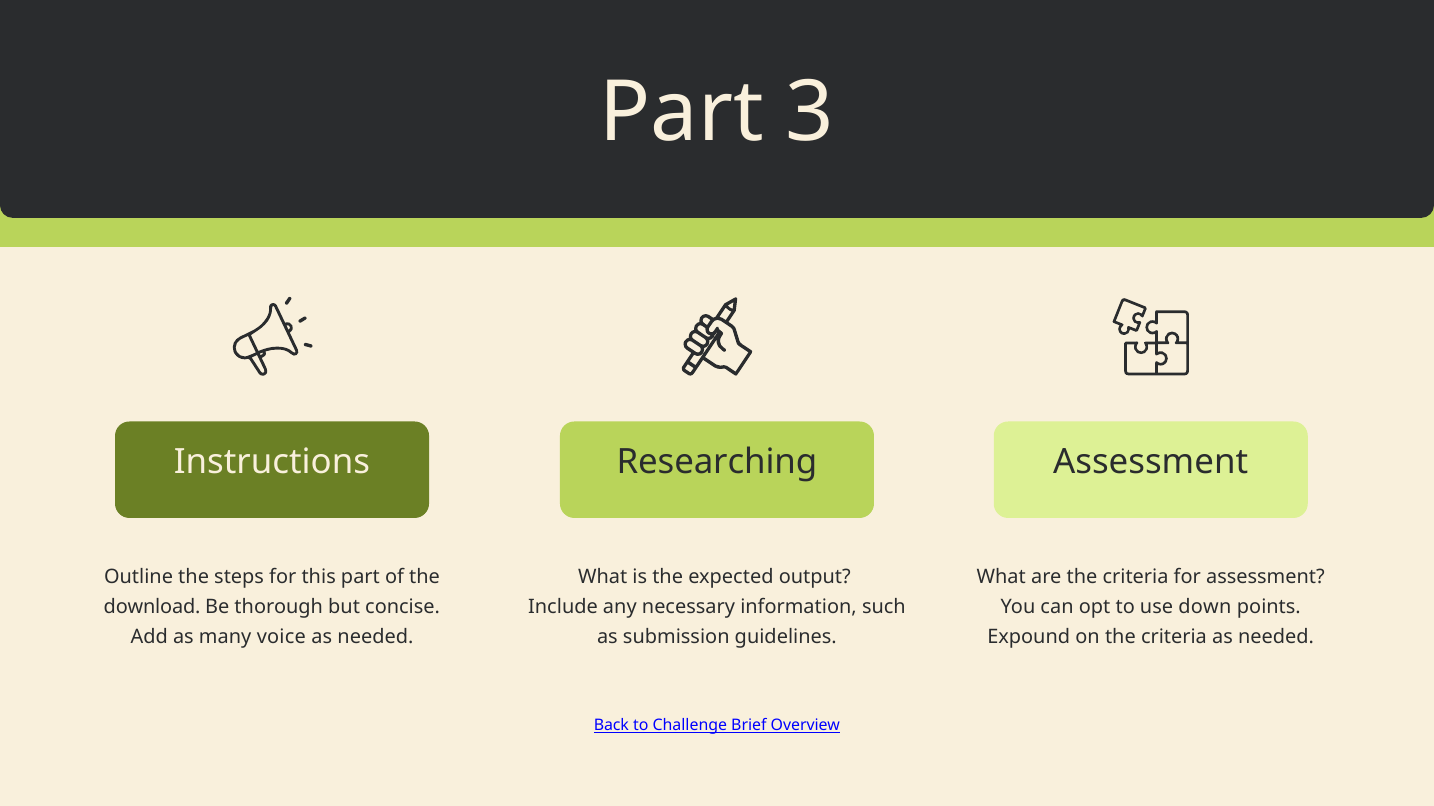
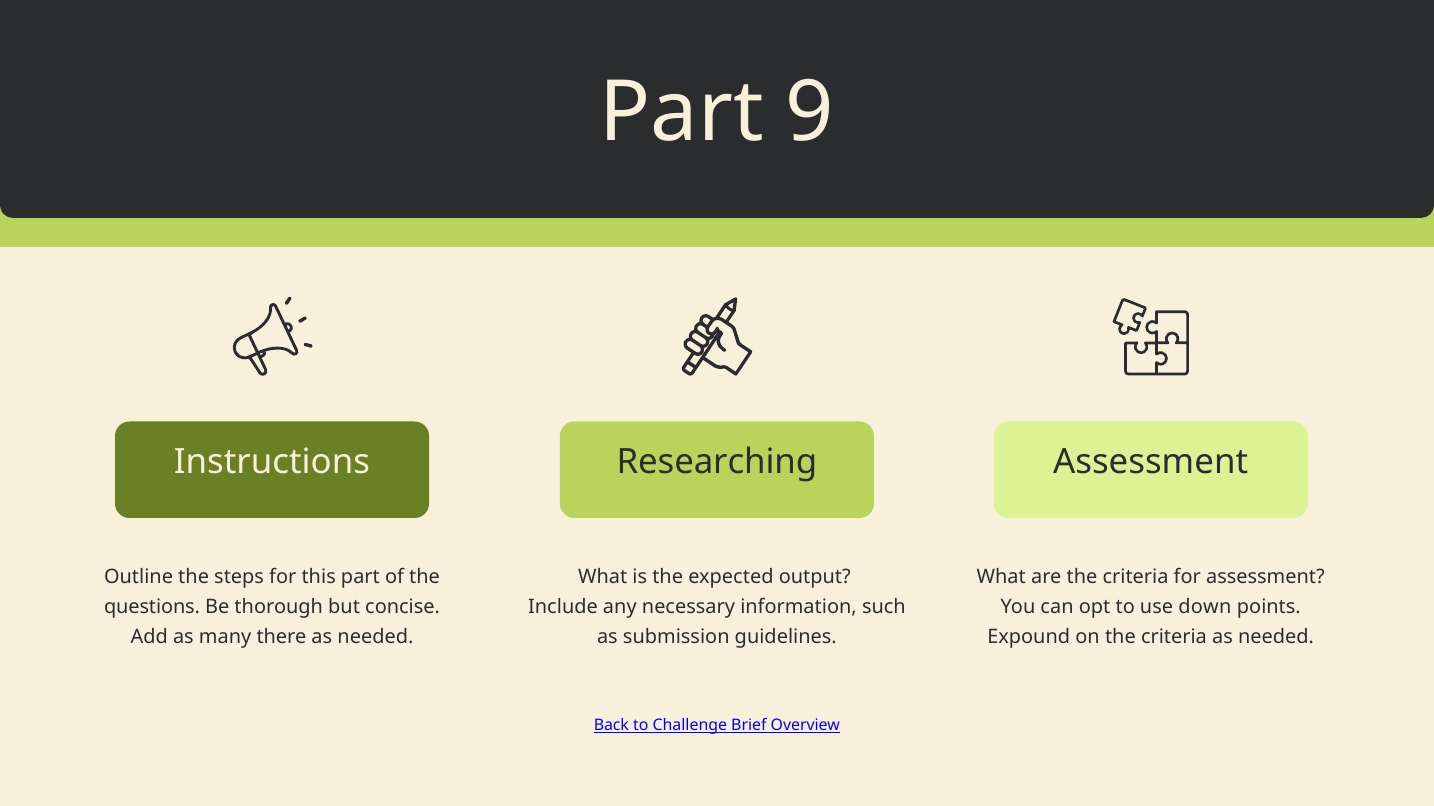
3: 3 -> 9 (810, 113)
download: download -> questions (152, 607)
voice: voice -> there (281, 637)
